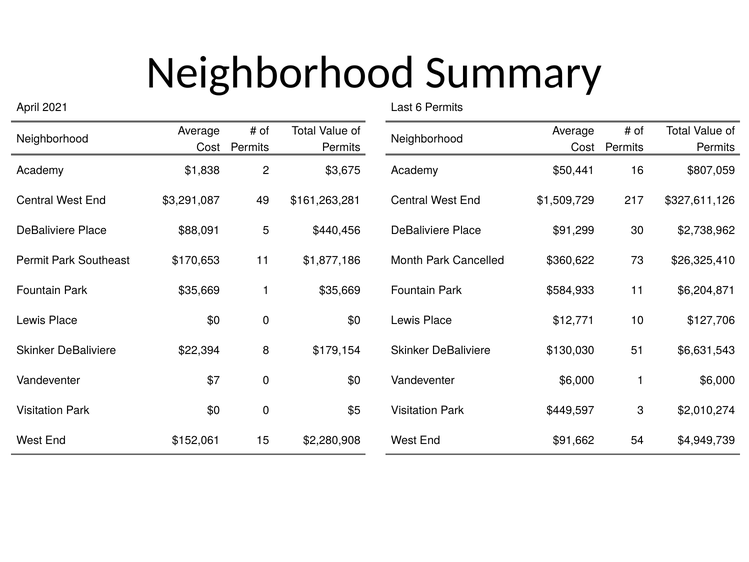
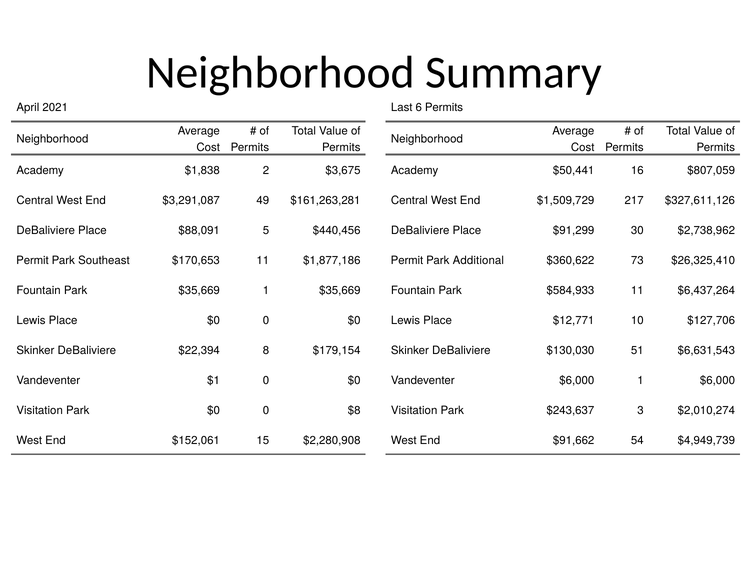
Month: Month -> Permit (407, 260)
Cancelled: Cancelled -> Additional (478, 260)
$6,204,871: $6,204,871 -> $6,437,264 (706, 290)
$7: $7 -> $1 (214, 380)
$5: $5 -> $8 (354, 410)
$449,597: $449,597 -> $243,637 (570, 410)
